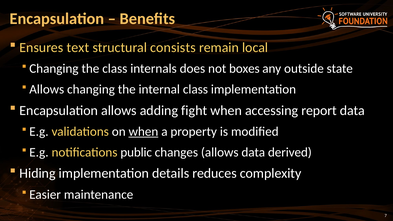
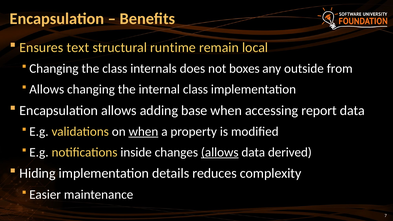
consists: consists -> runtime (173, 48)
state: state -> from (340, 69)
fight: fight -> base (194, 111)
public: public -> inside (136, 152)
allows underline: none -> present (220, 152)
